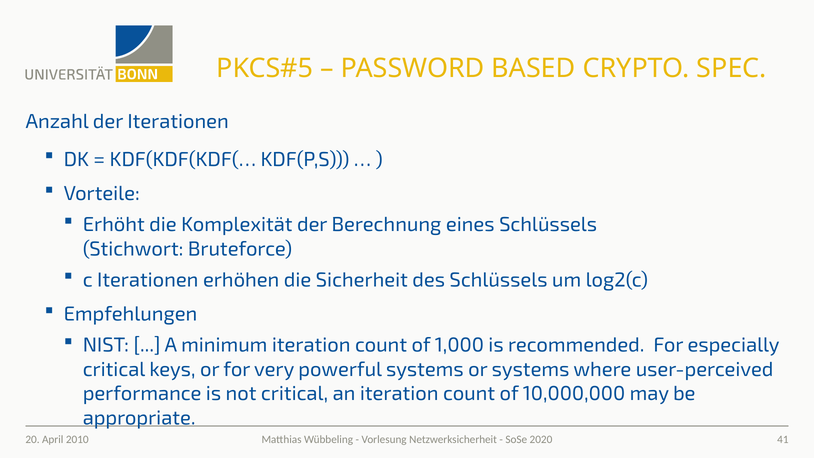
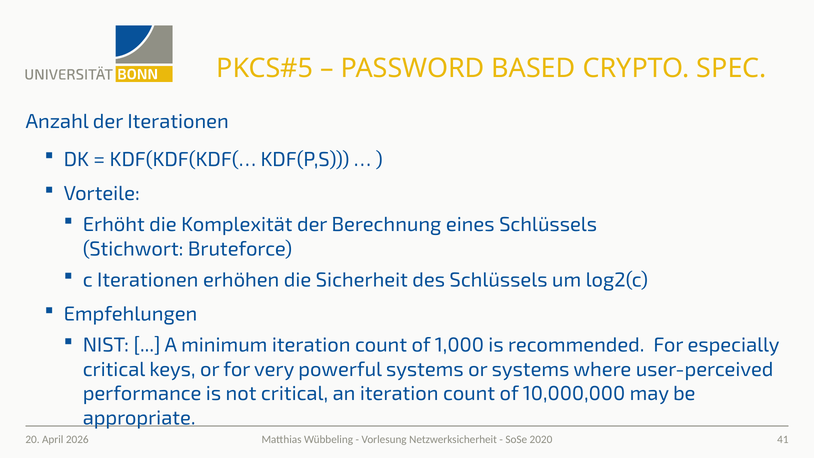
2010: 2010 -> 2026 (77, 440)
